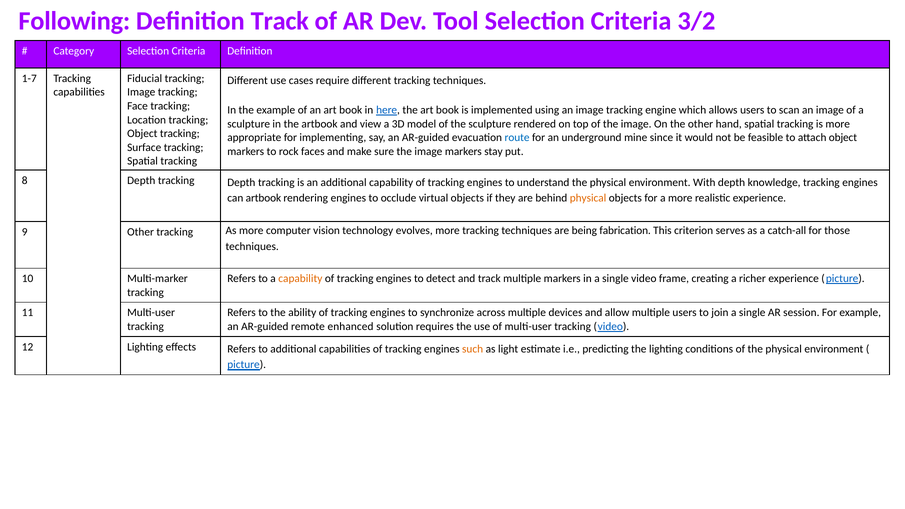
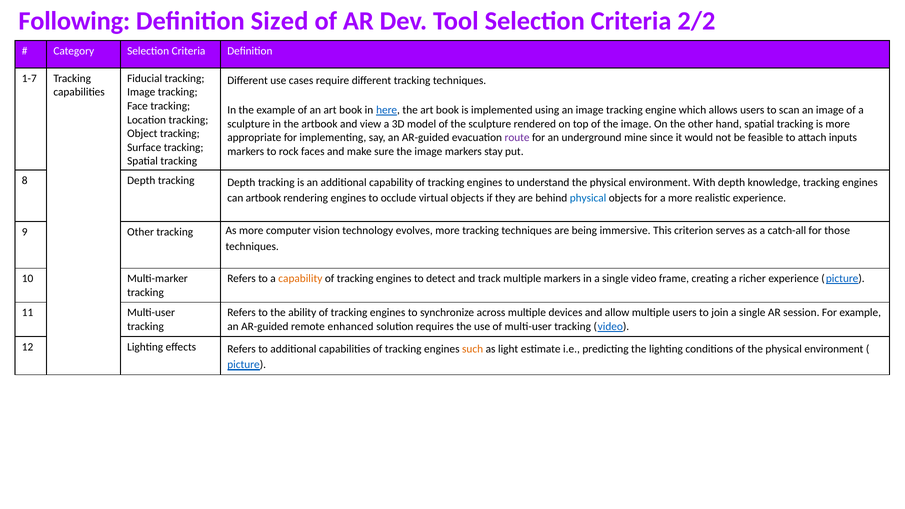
Definition Track: Track -> Sized (280, 21)
3/2: 3/2 -> 2/2 (696, 21)
route colour: blue -> purple (517, 138)
attach object: object -> inputs (843, 138)
physical colour: orange -> blue (588, 198)
fabrication: fabrication -> immersive (625, 231)
